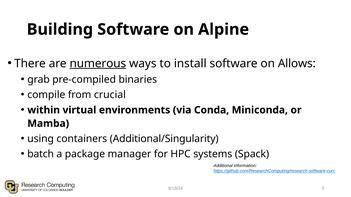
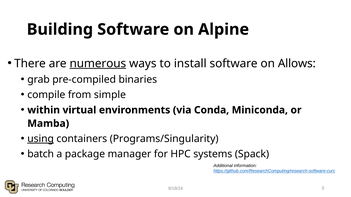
crucial: crucial -> simple (110, 95)
using underline: none -> present (41, 139)
Additional/Singularity: Additional/Singularity -> Programs/Singularity (164, 139)
